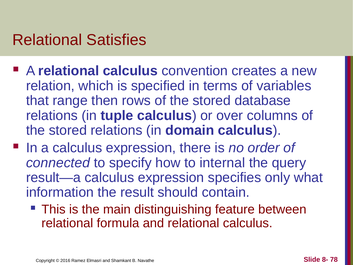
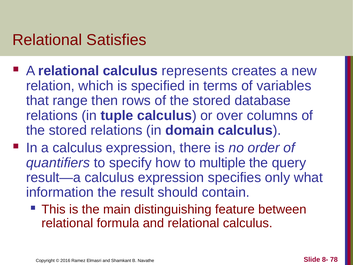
convention: convention -> represents (195, 71)
connected: connected -> quantifiers (58, 163)
internal: internal -> multiple (222, 163)
